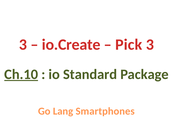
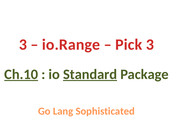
io.Create: io.Create -> io.Range (71, 45)
Standard underline: none -> present (90, 75)
Smartphones: Smartphones -> Sophisticated (105, 112)
